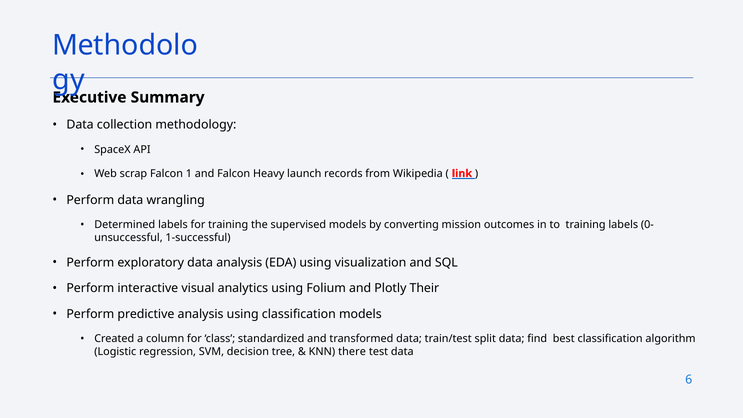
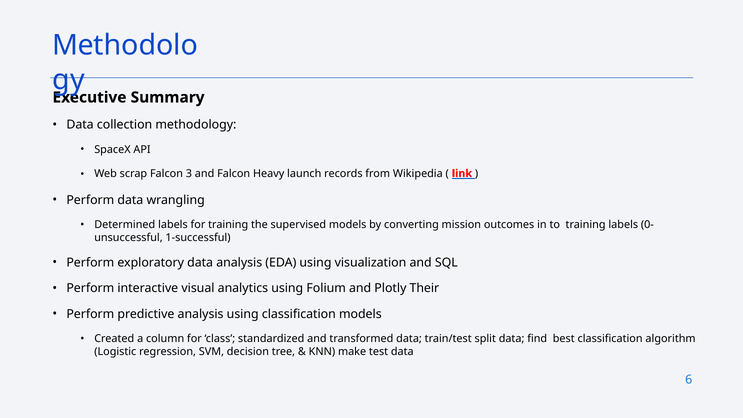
1: 1 -> 3 (189, 173)
there: there -> make (352, 352)
